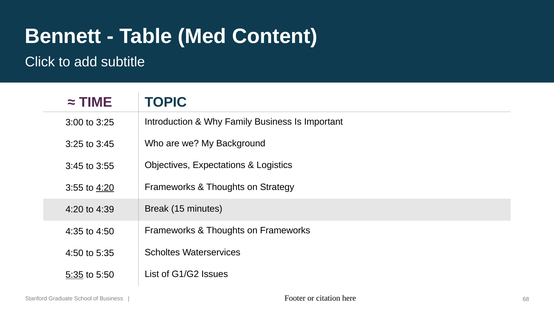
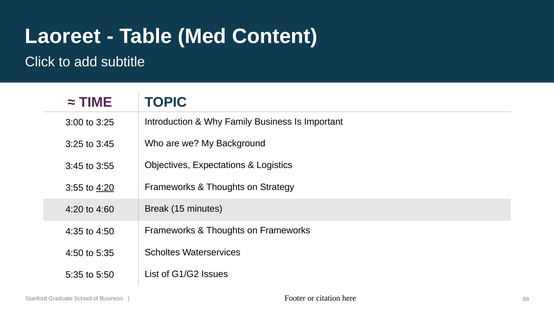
Bennett: Bennett -> Laoreet (63, 36)
4:39: 4:39 -> 4:60 (105, 209)
5:35 underline: present -> none (74, 275)
